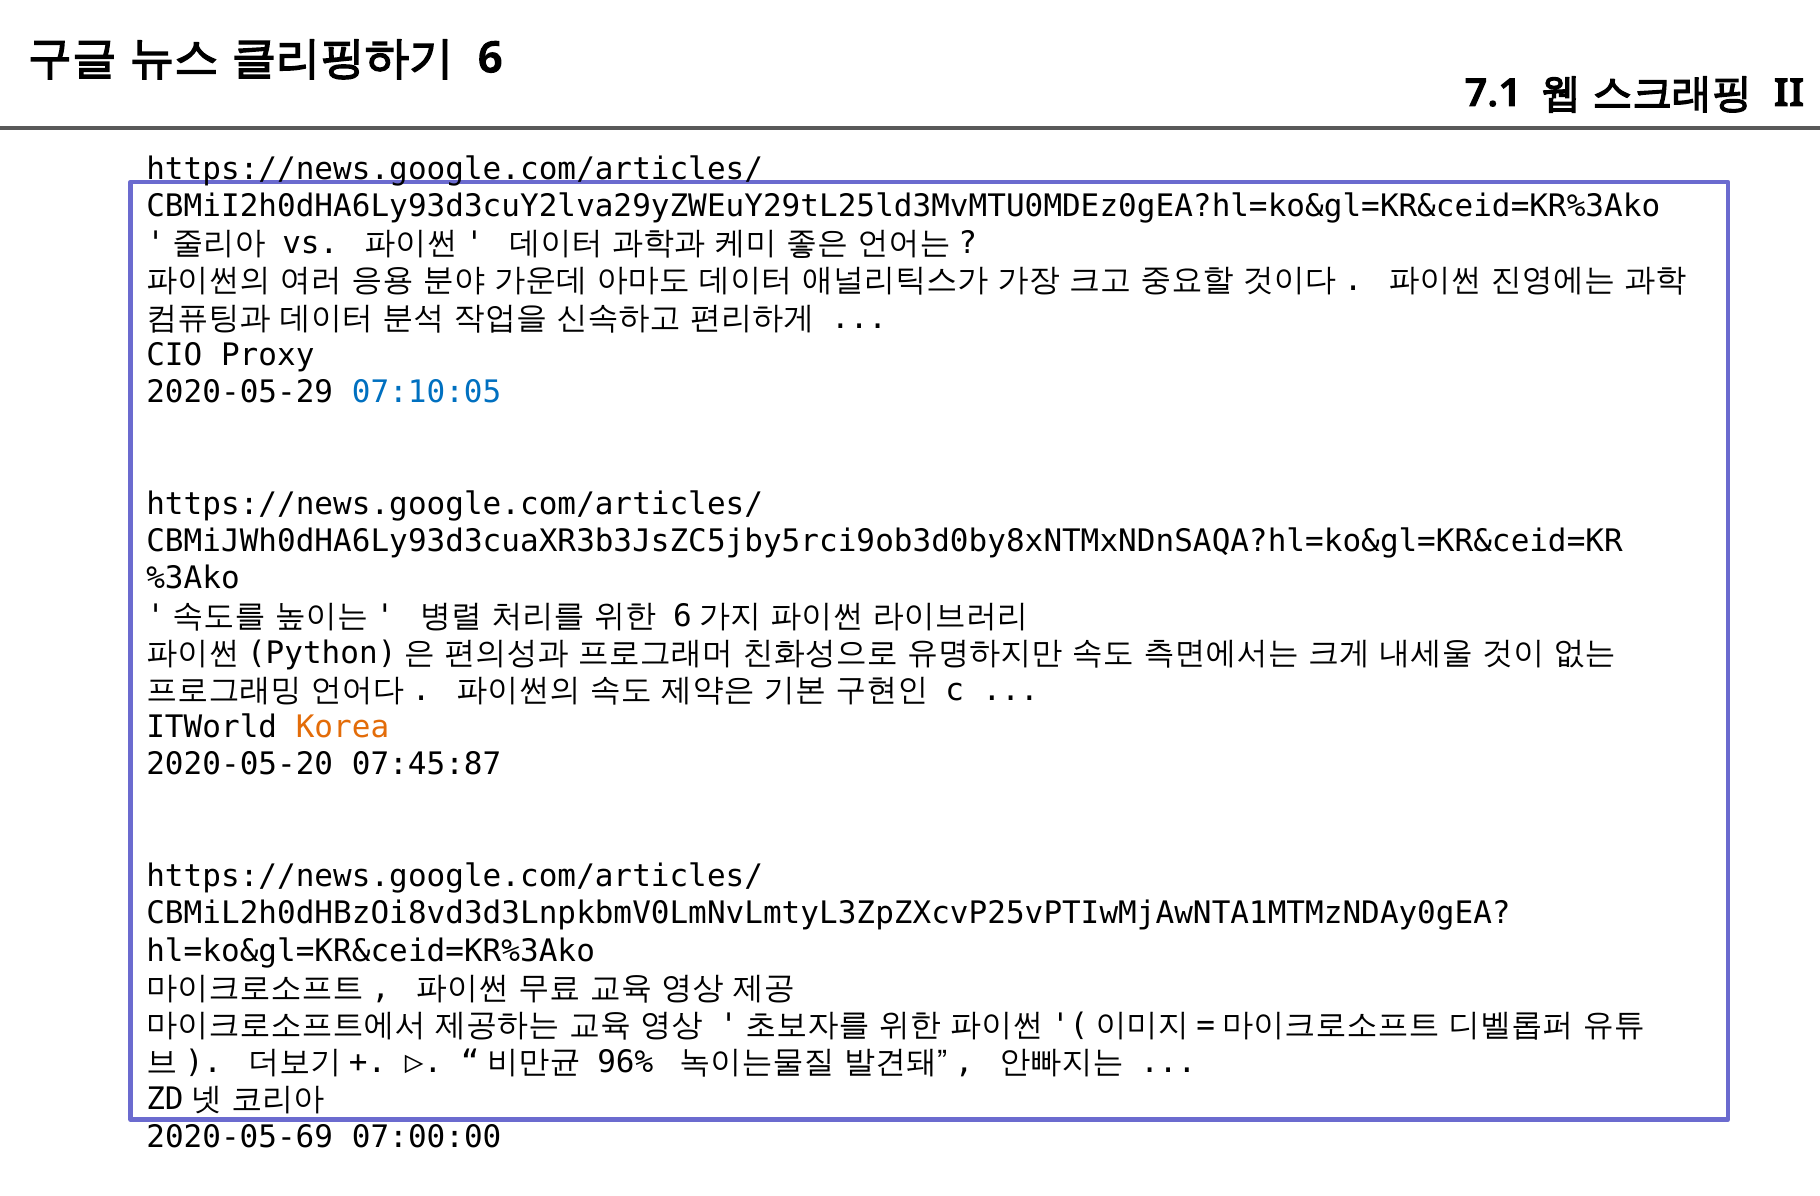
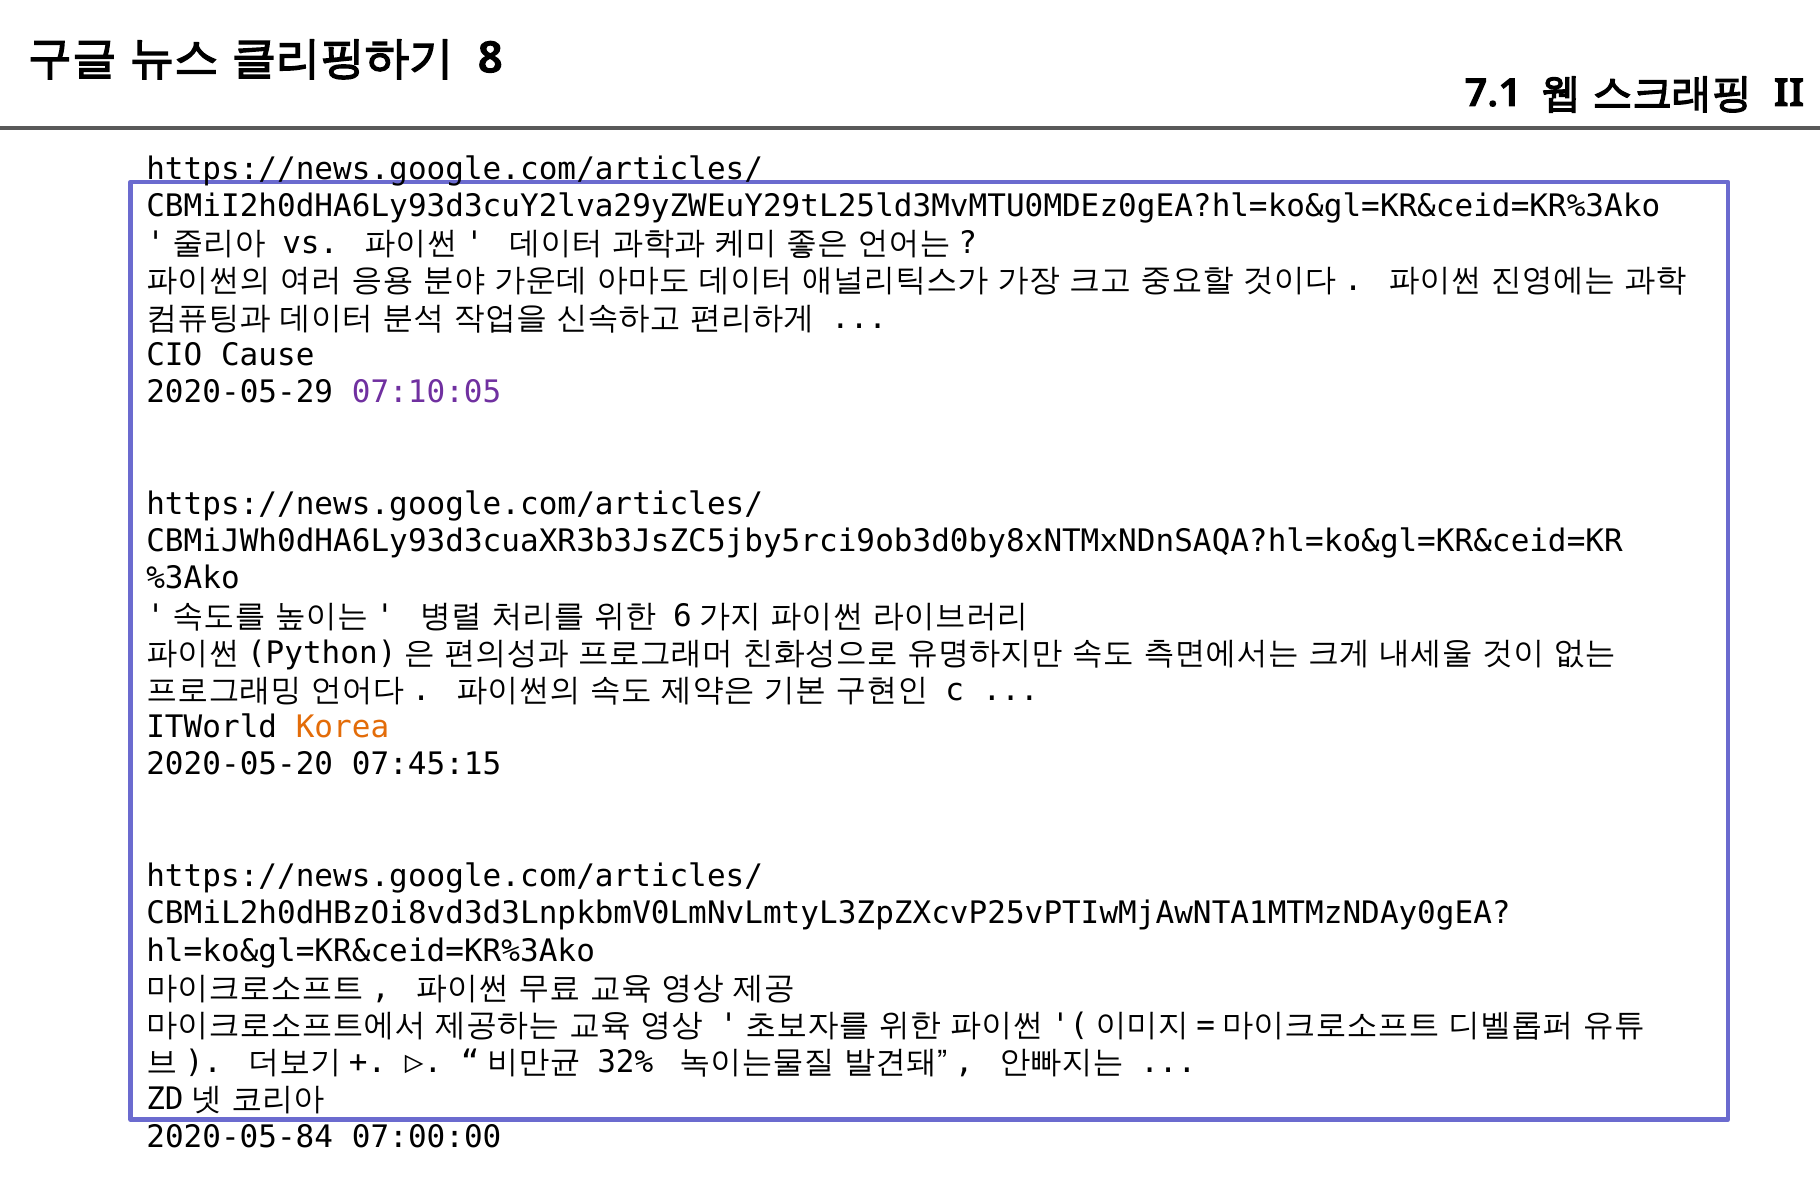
6: 6 -> 8 (490, 58)
Proxy: Proxy -> Cause (268, 355)
07:10:05 colour: blue -> purple (427, 392)
07:45:87: 07:45:87 -> 07:45:15 (427, 764)
96%: 96% -> 32% (625, 1062)
2020-05-69: 2020-05-69 -> 2020-05-84 (240, 1136)
